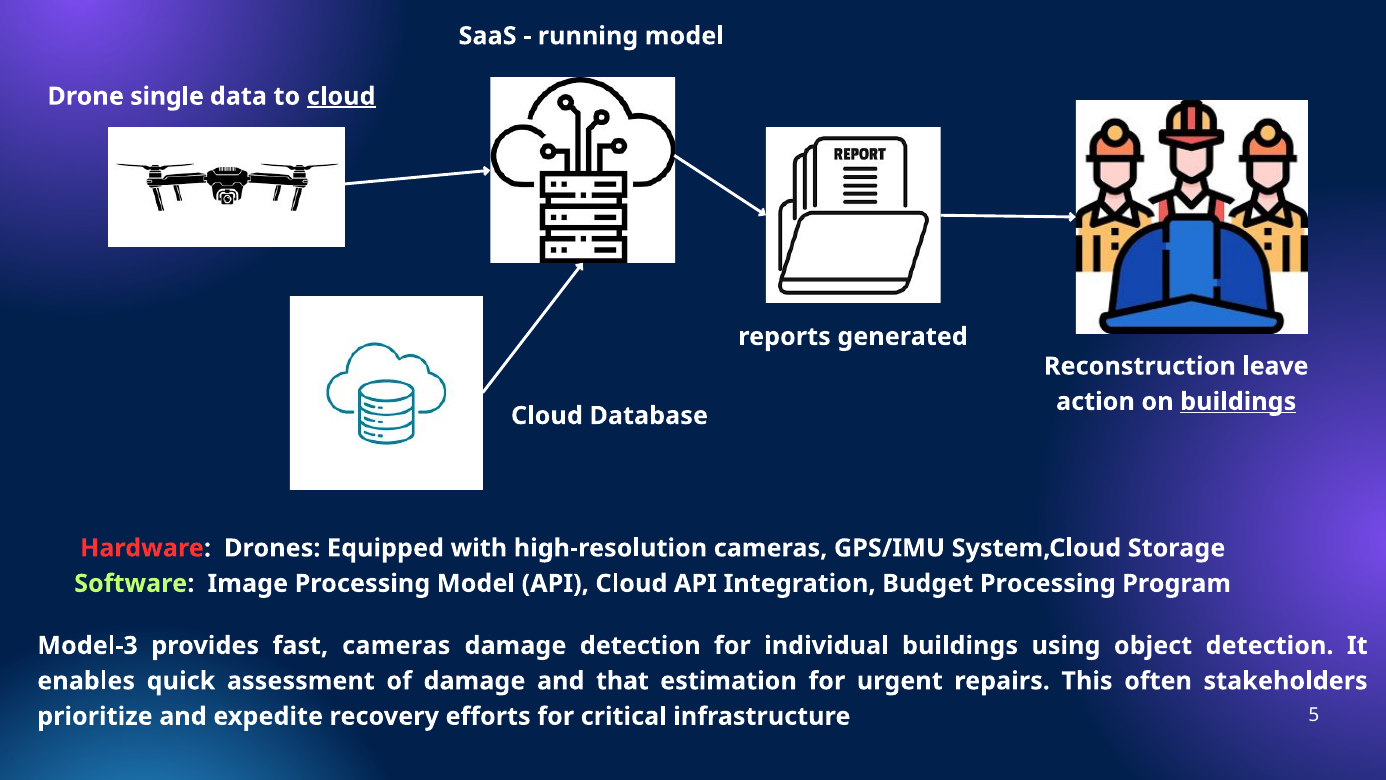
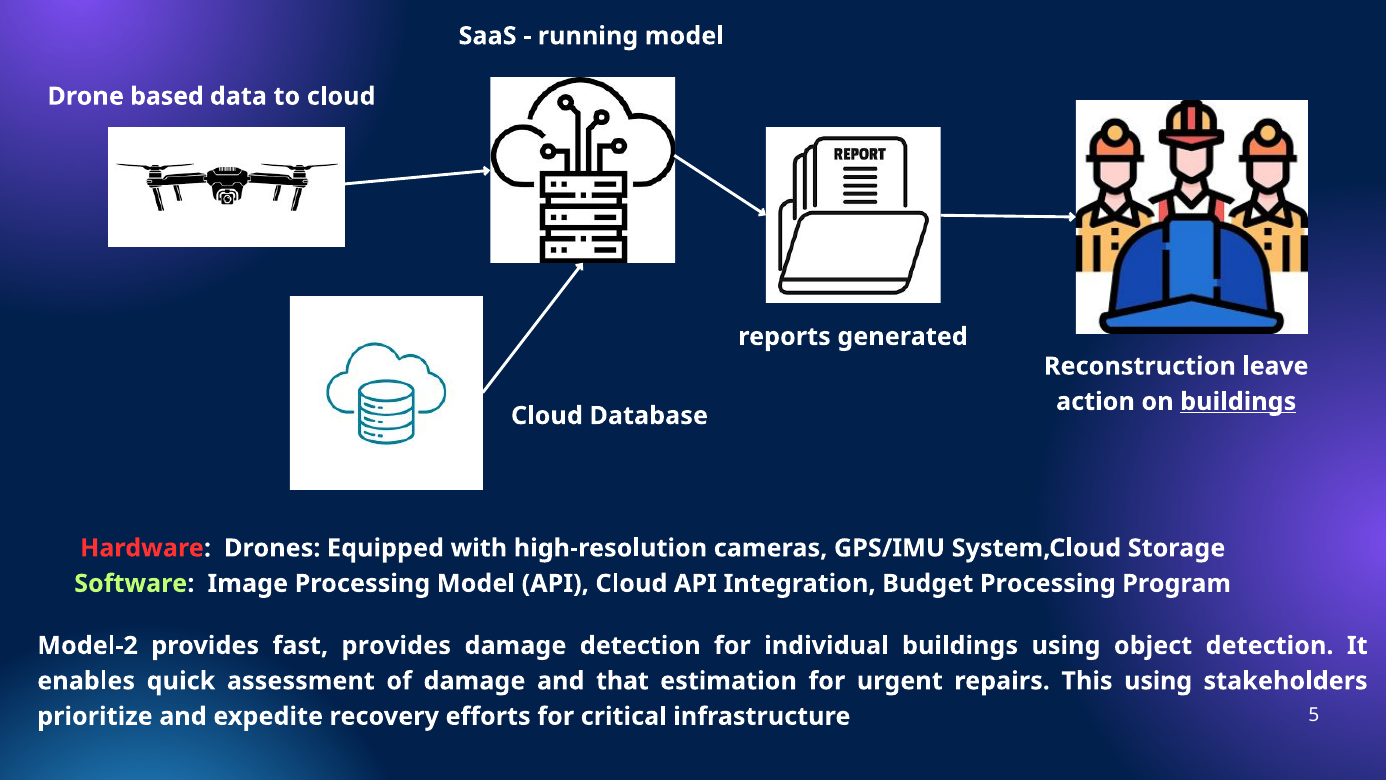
single: single -> based (167, 96)
cloud underline: present -> none (341, 96)
Model-3: Model-3 -> Model-2 (88, 645)
fast cameras: cameras -> provides (396, 645)
This often: often -> using (1158, 681)
